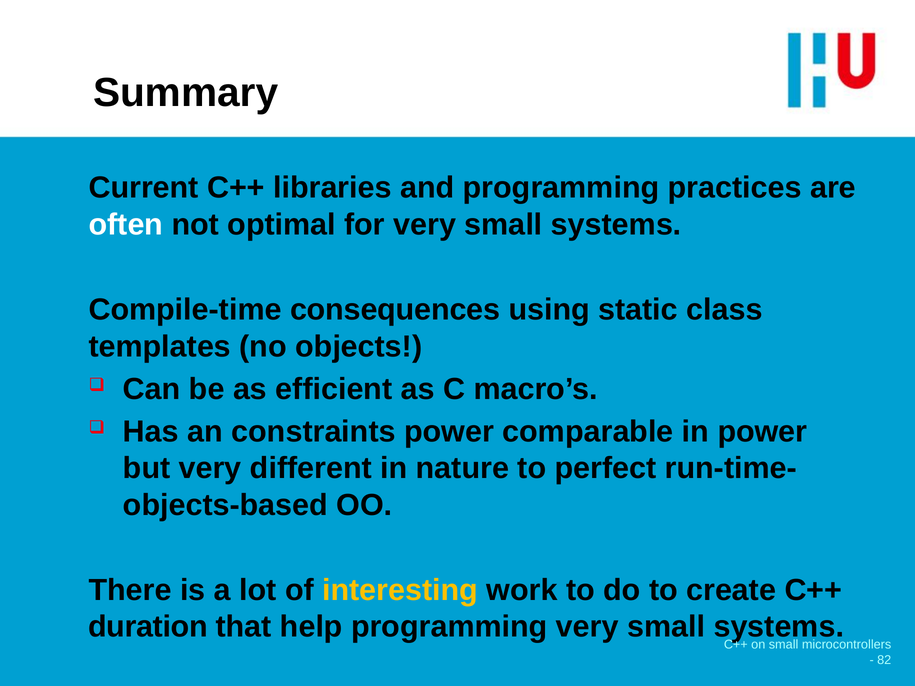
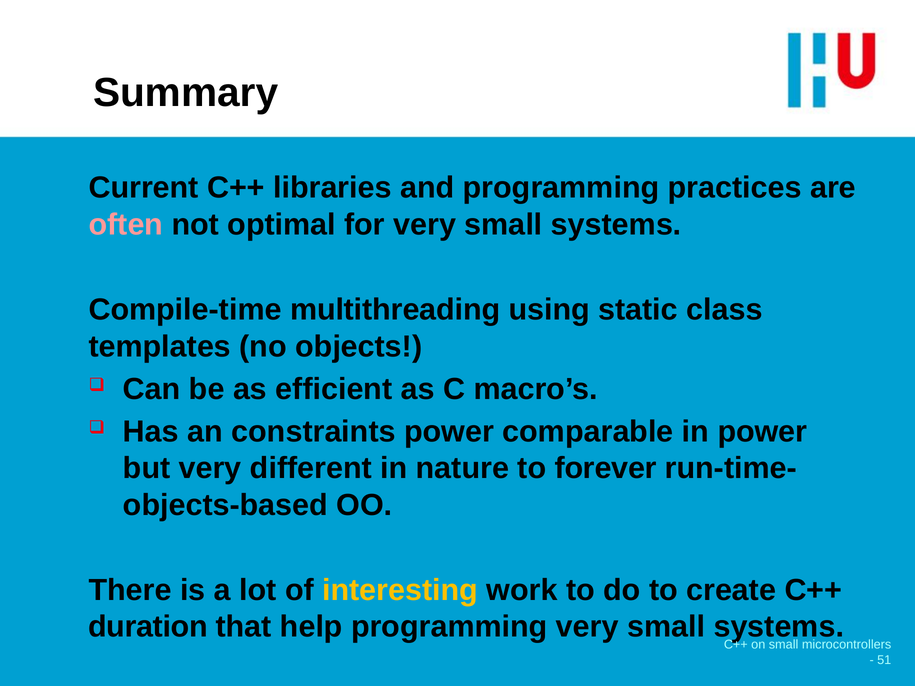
often colour: white -> pink (126, 225)
consequences: consequences -> multithreading (395, 310)
perfect: perfect -> forever (606, 469)
82: 82 -> 51 (884, 660)
